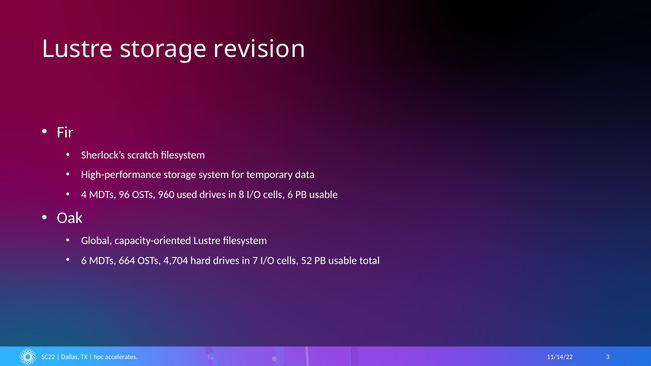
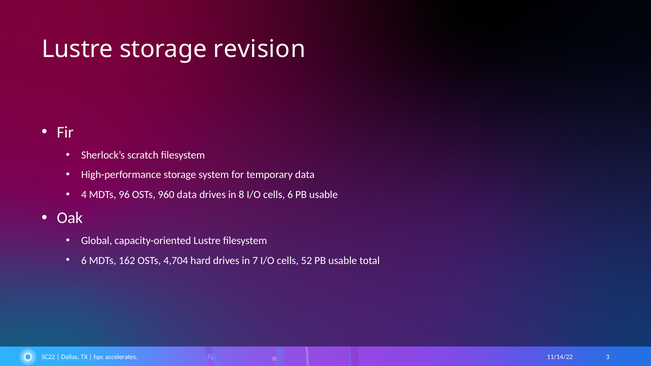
960 used: used -> data (187, 195)
664: 664 -> 162 (127, 261)
